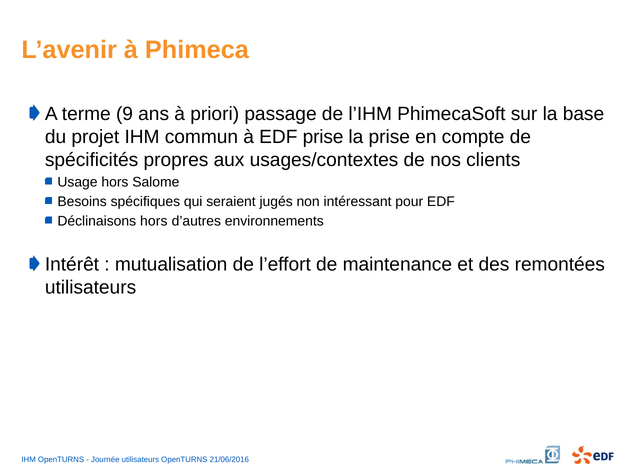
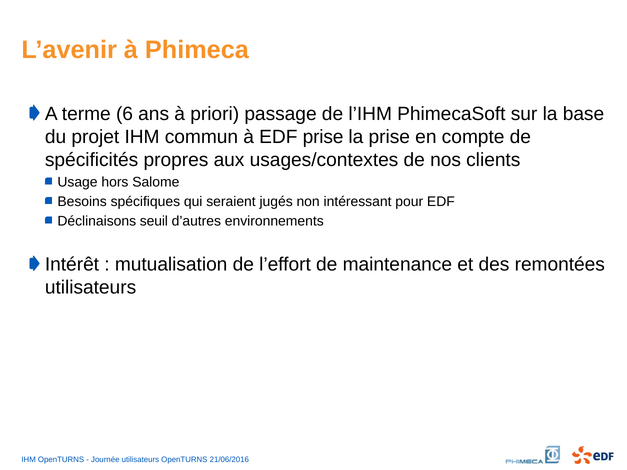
9: 9 -> 6 (125, 114)
Déclinaisons hors: hors -> seuil (154, 221)
